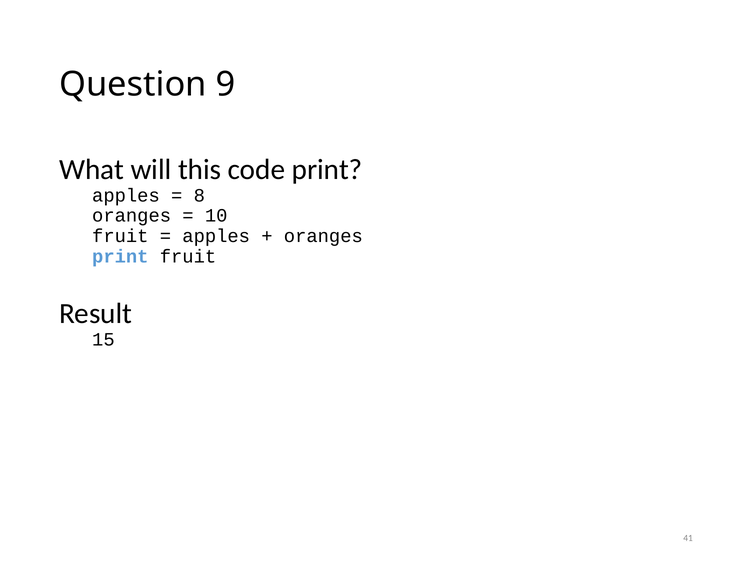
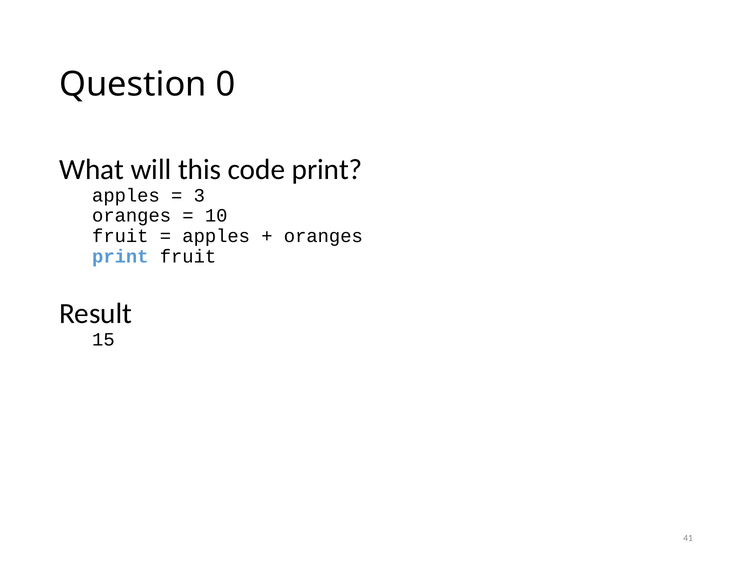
9: 9 -> 0 (225, 84)
8: 8 -> 3 (199, 195)
